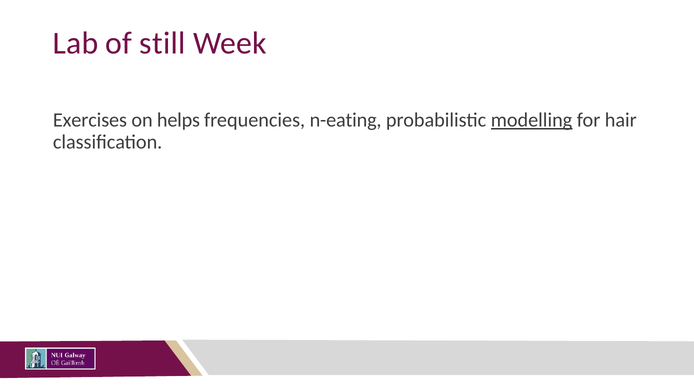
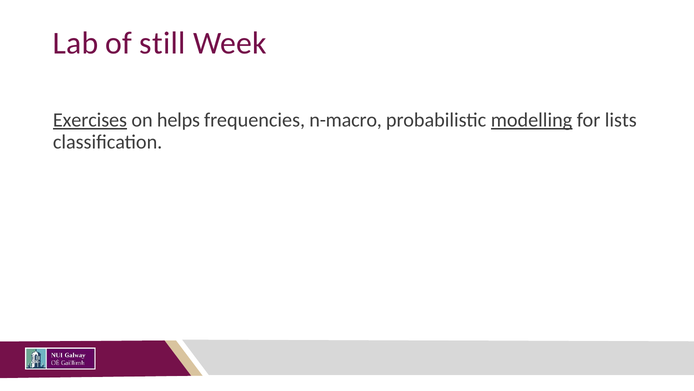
Exercises underline: none -> present (90, 120)
n-eating: n-eating -> n-macro (346, 120)
hair: hair -> lists (621, 120)
